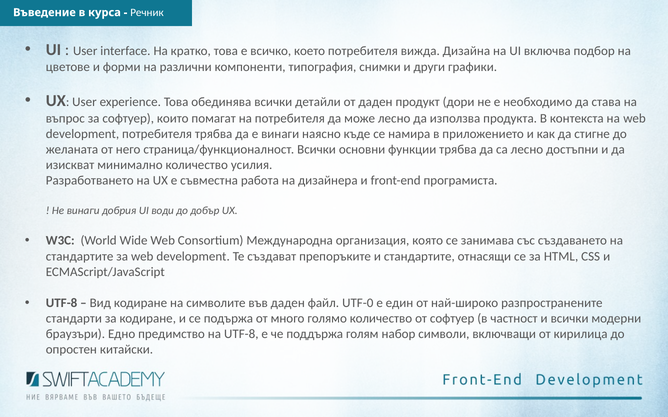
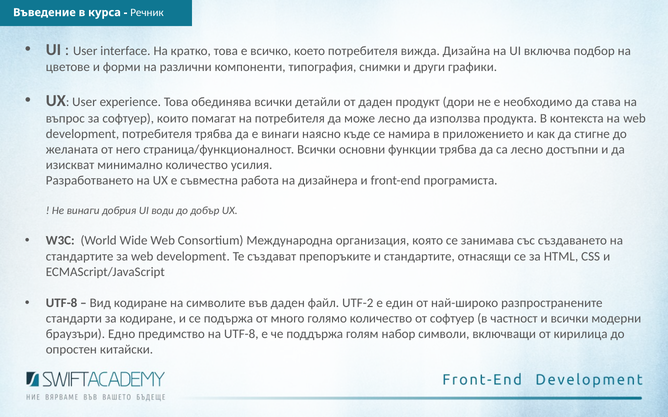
UTF-0: UTF-0 -> UTF-2 (358, 303)
